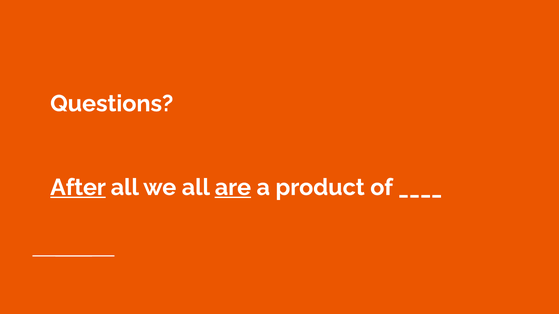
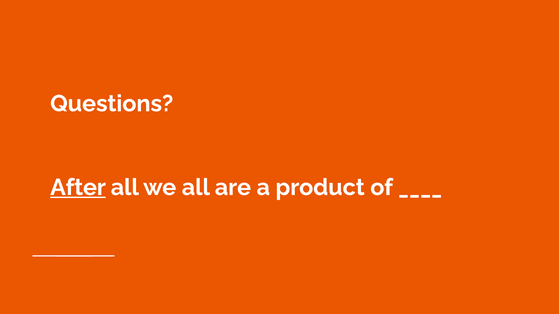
are underline: present -> none (233, 188)
